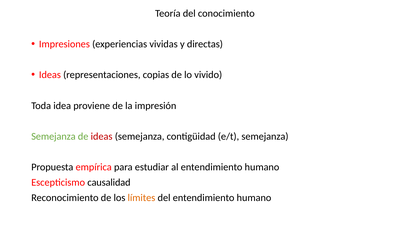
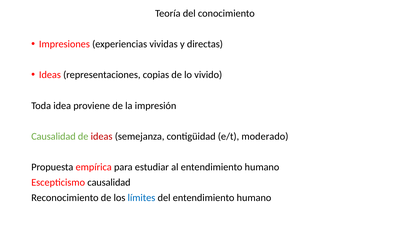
Semejanza: Semejanza -> Causalidad (53, 136)
e/t semejanza: semejanza -> moderado (265, 136)
límites colour: orange -> blue (141, 198)
